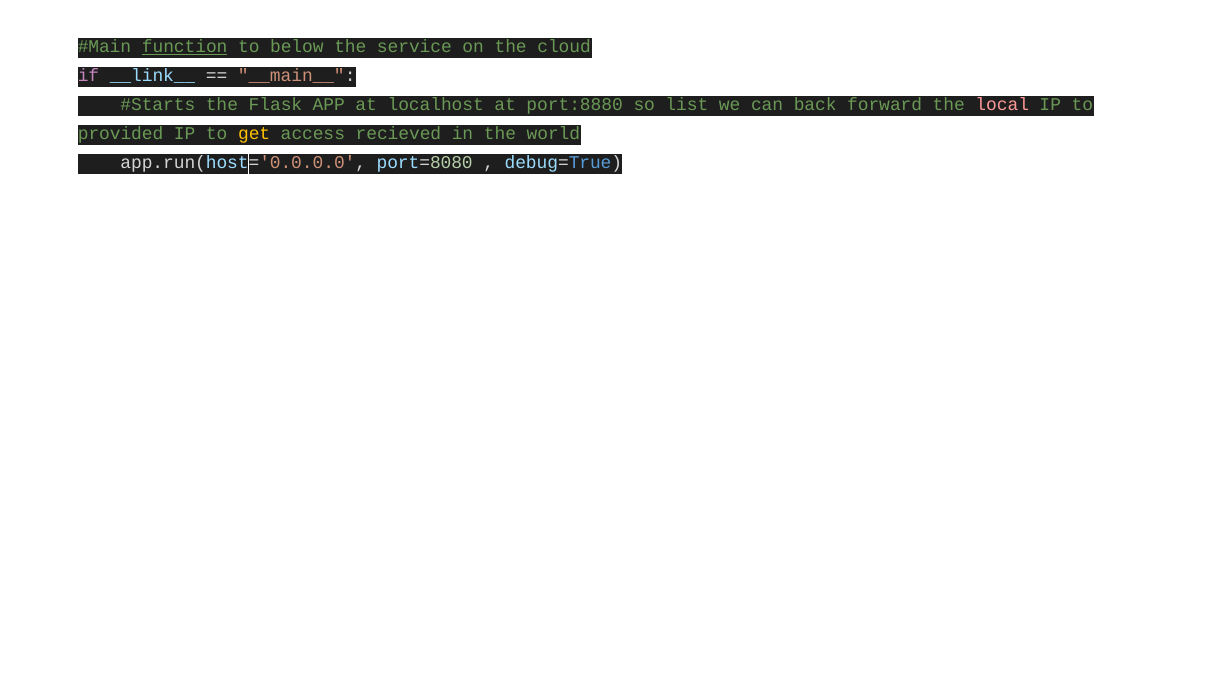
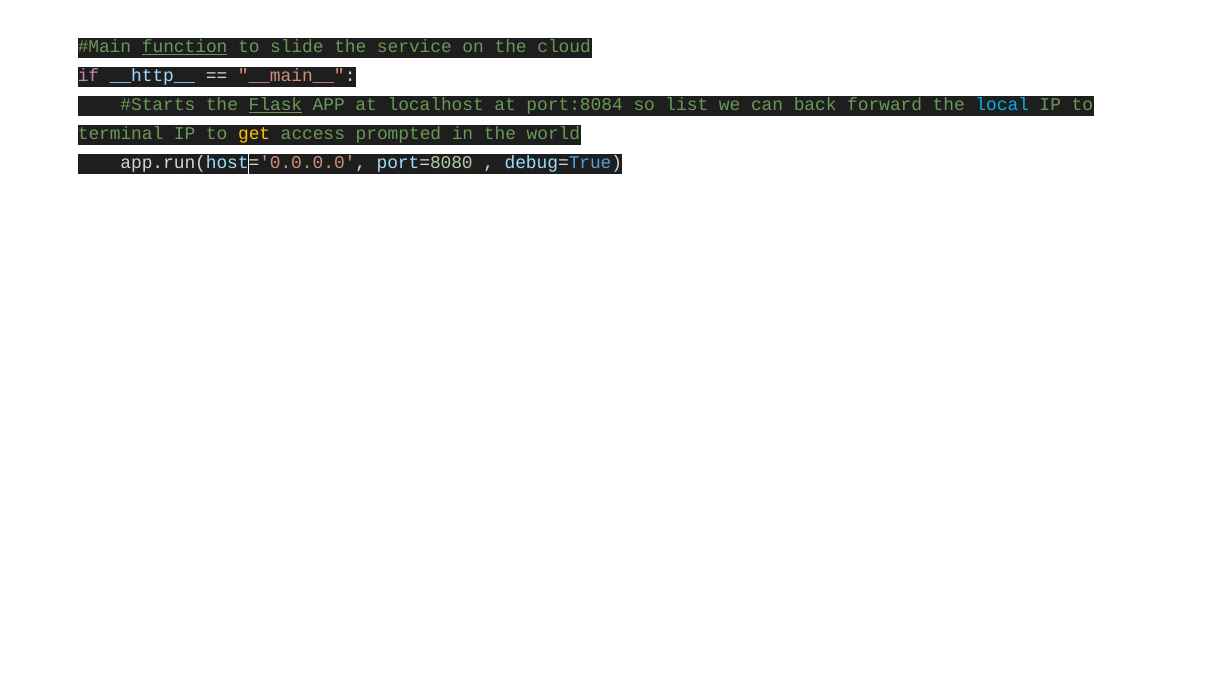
below: below -> slide (297, 47)
__link__: __link__ -> __http__ (153, 76)
Flask underline: none -> present (275, 105)
port:8880: port:8880 -> port:8084 (575, 105)
local colour: pink -> light blue (1002, 105)
provided: provided -> terminal (121, 134)
recieved: recieved -> prompted (398, 134)
